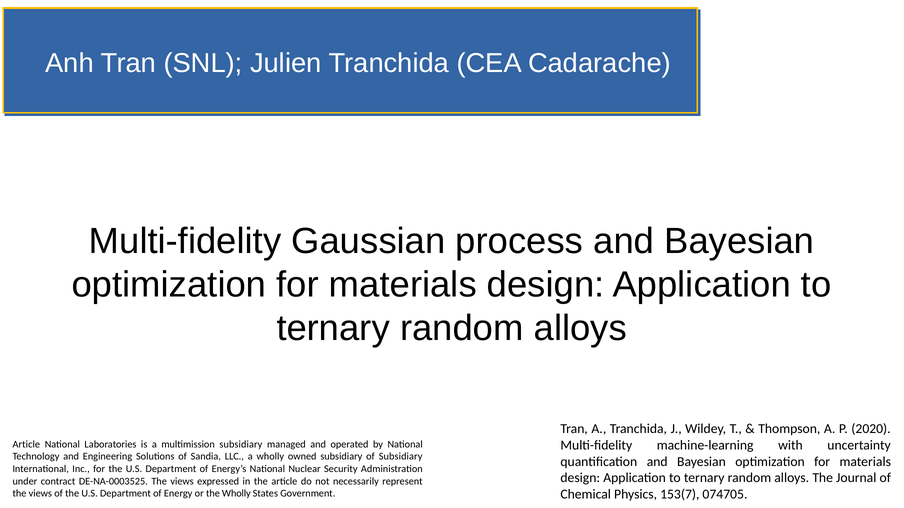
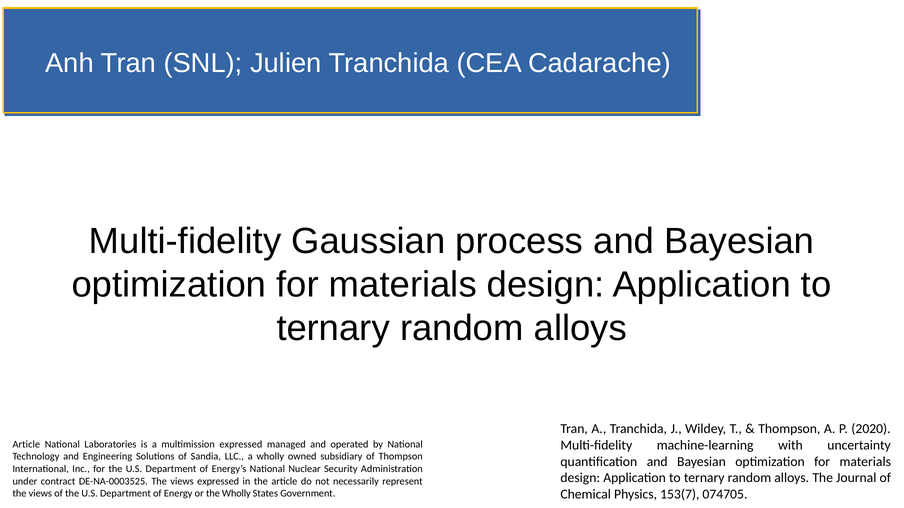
multimission subsidiary: subsidiary -> expressed (241, 445)
of Subsidiary: Subsidiary -> Thompson (401, 457)
